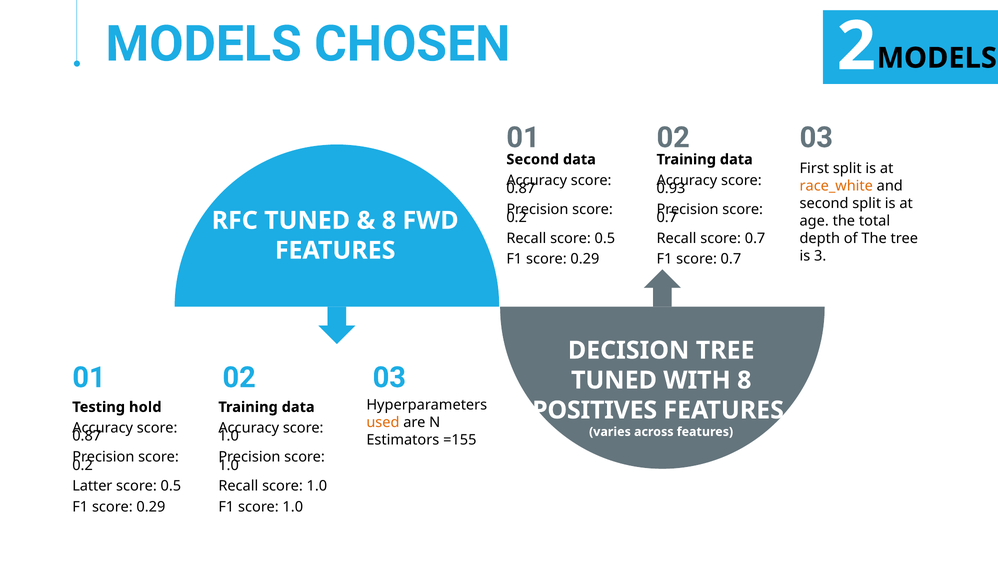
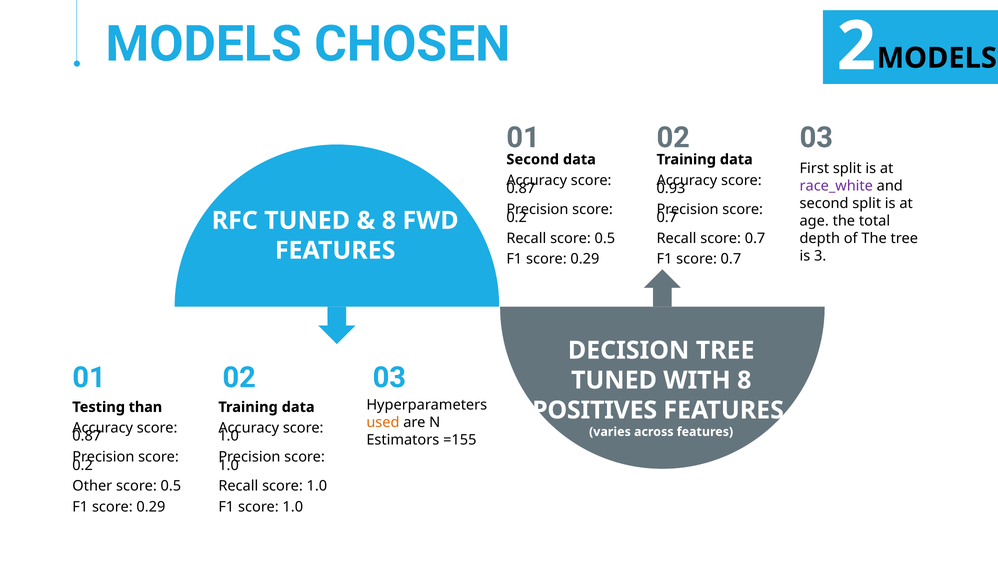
race_white colour: orange -> purple (836, 186)
hold: hold -> than (145, 407)
Latter: Latter -> Other (92, 486)
